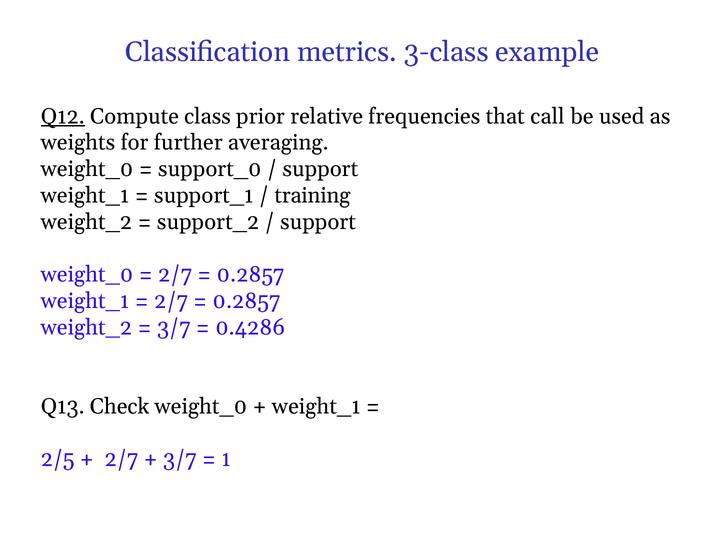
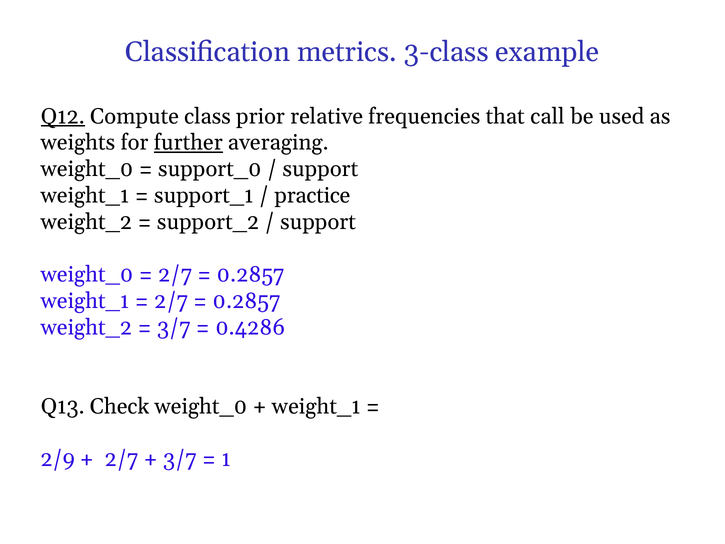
further underline: none -> present (188, 143)
training: training -> practice (312, 195)
2/5: 2/5 -> 2/9 (58, 459)
